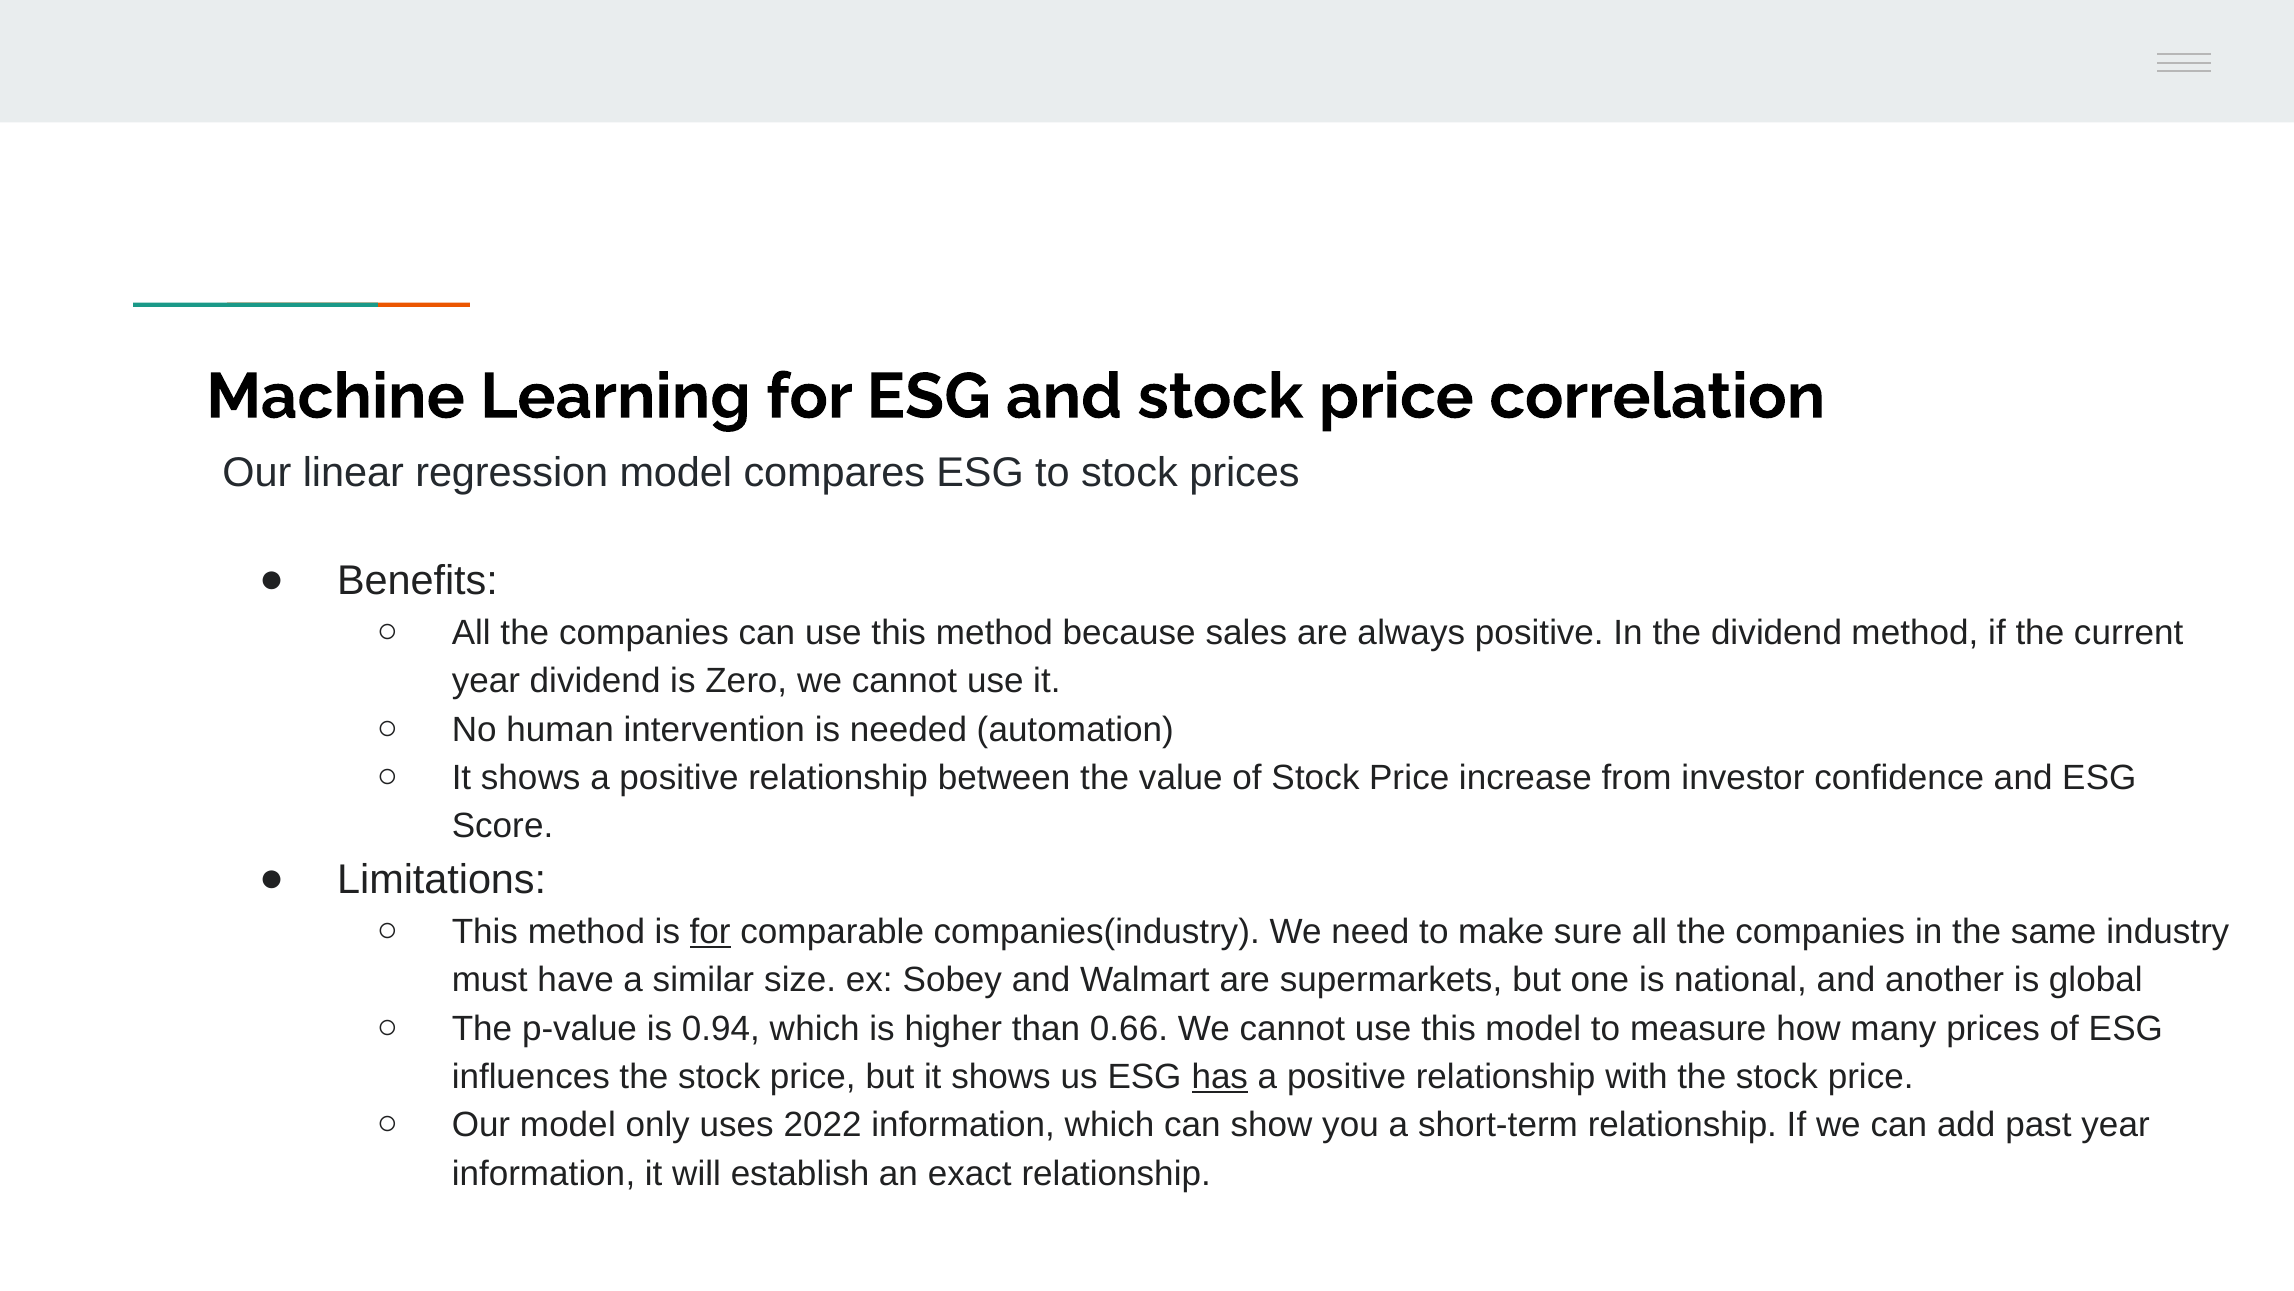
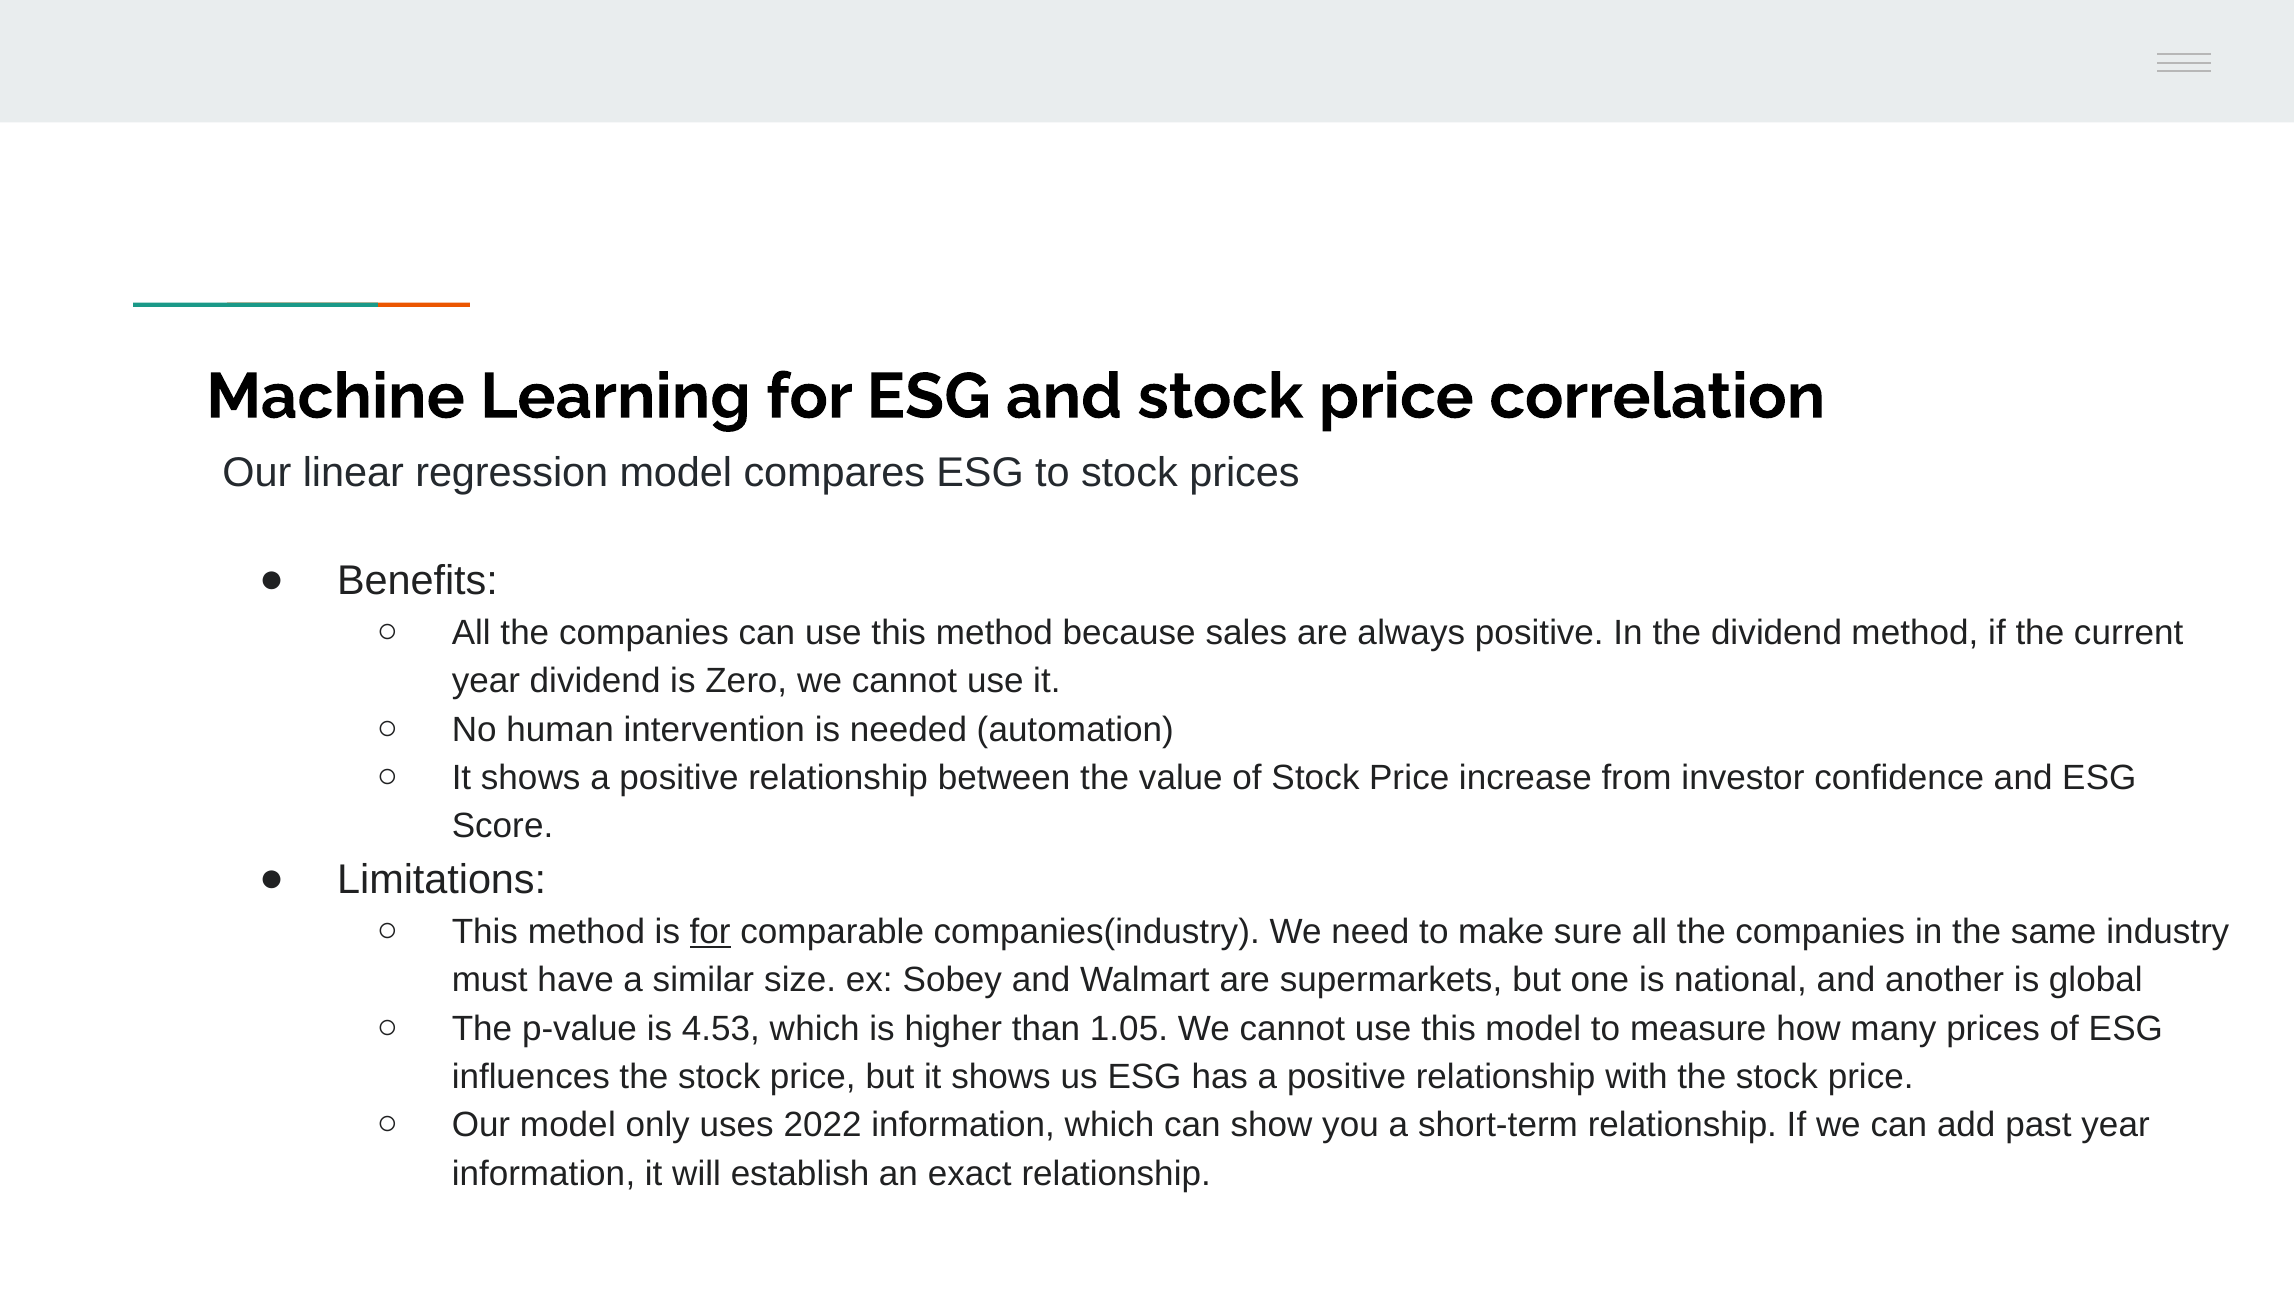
0.94: 0.94 -> 4.53 (721, 1028)
0.66: 0.66 -> 1.05 (1129, 1028)
has underline: present -> none (1220, 1076)
